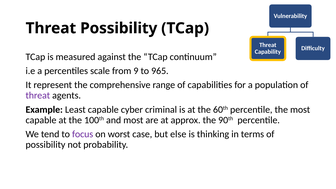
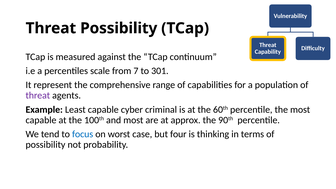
9: 9 -> 7 (136, 71)
965: 965 -> 301 (160, 71)
focus colour: purple -> blue (83, 134)
else: else -> four (178, 134)
